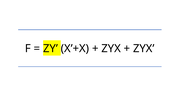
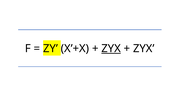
ZYX underline: none -> present (111, 49)
